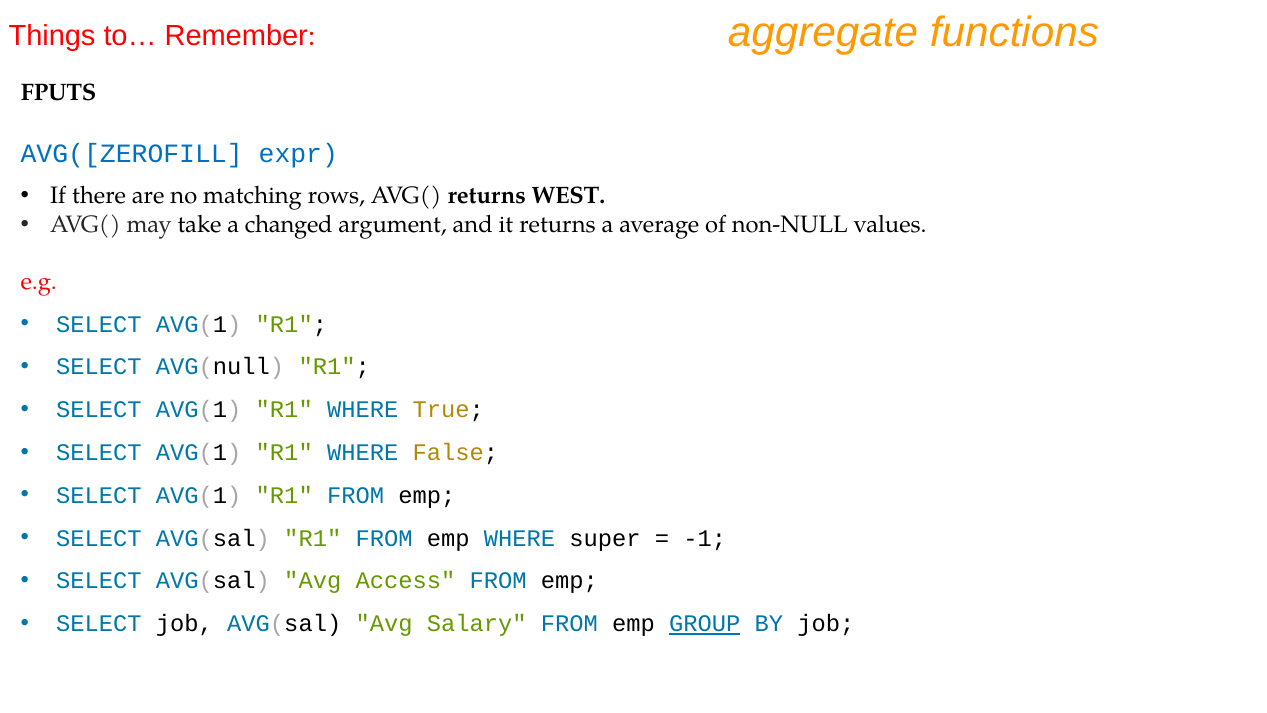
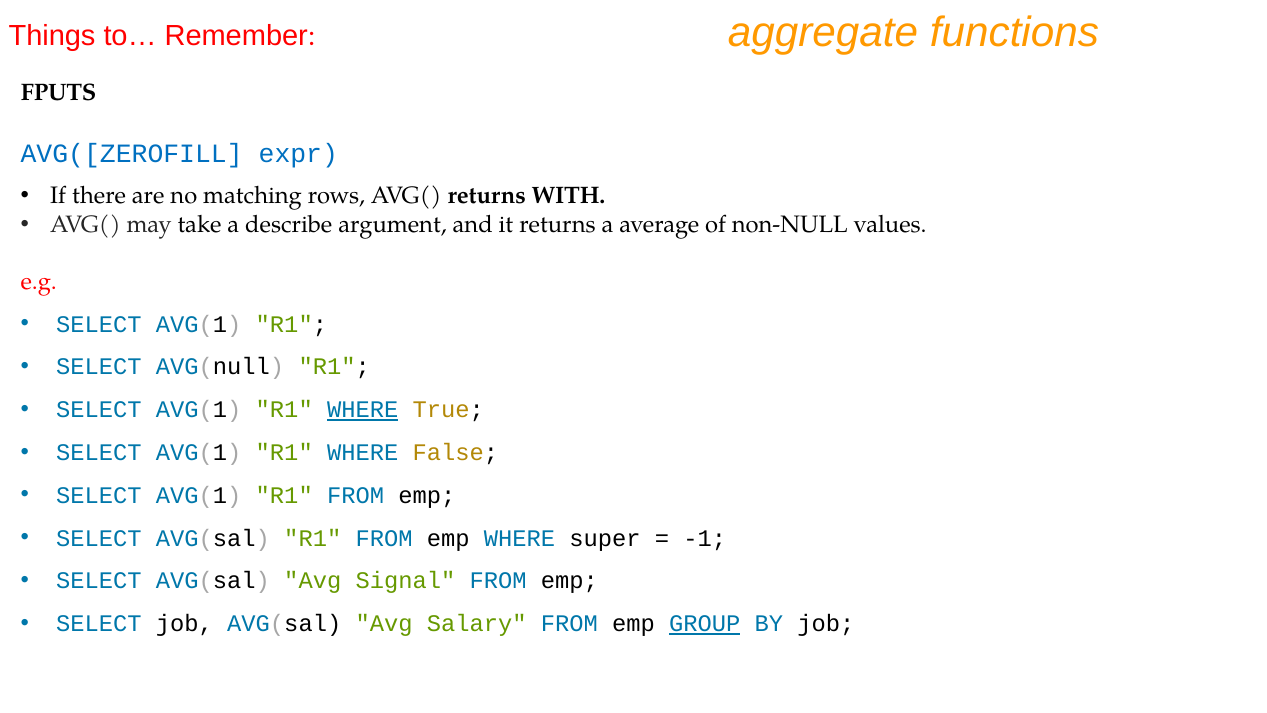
WEST: WEST -> WITH (568, 196)
changed: changed -> describe (289, 224)
WHERE underline: none -> present (363, 410)
Access: Access -> Signal (405, 581)
